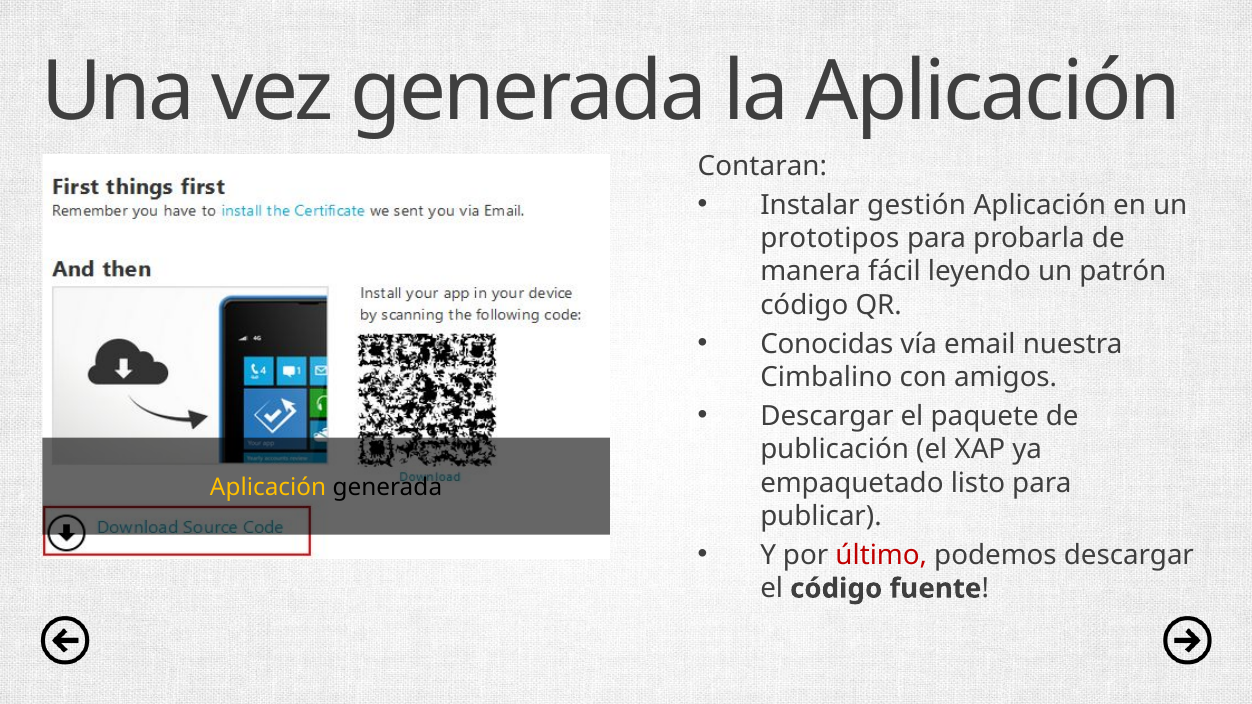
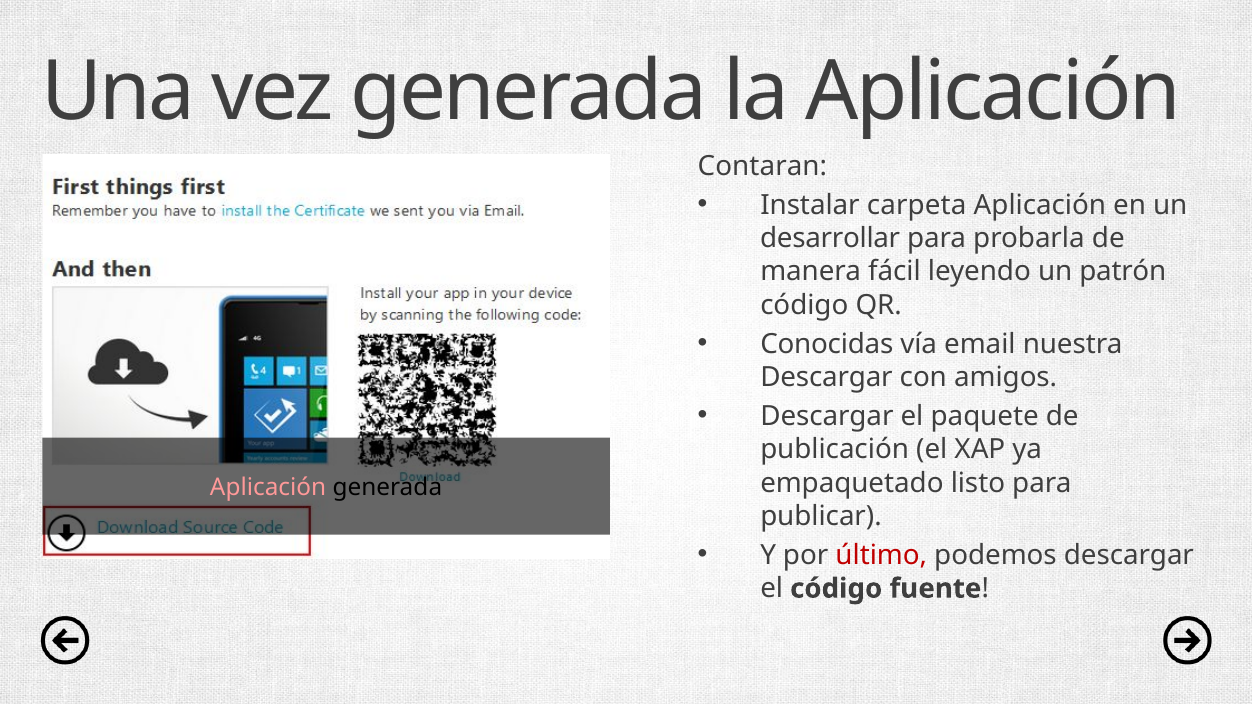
gestión: gestión -> carpeta (917, 205)
prototipos: prototipos -> desarrollar (830, 238)
Cimbalino: Cimbalino -> Descargar (826, 377)
Aplicación colour: yellow -> pink (268, 488)
